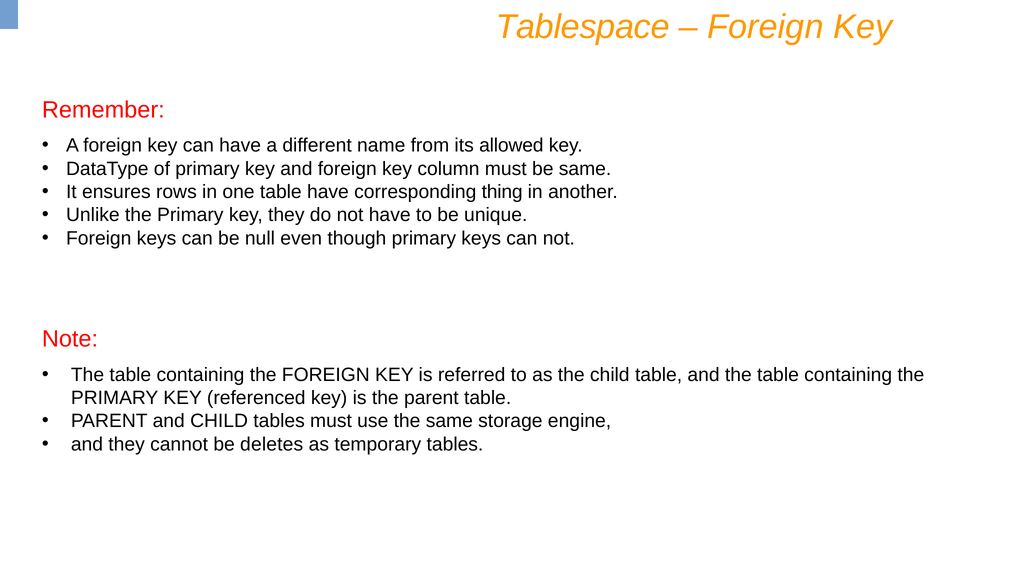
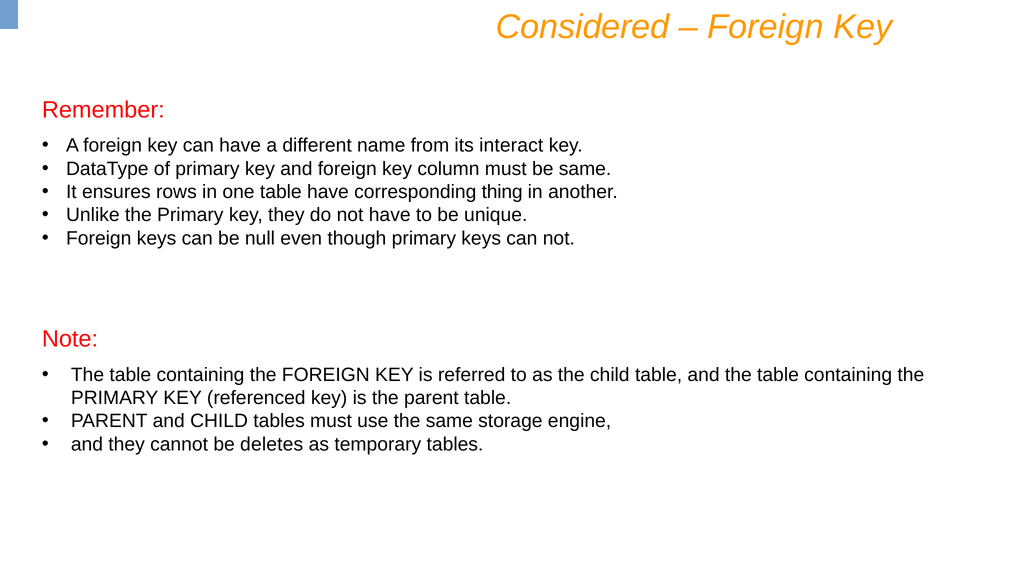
Tablespace: Tablespace -> Considered (583, 27)
allowed: allowed -> interact (511, 145)
